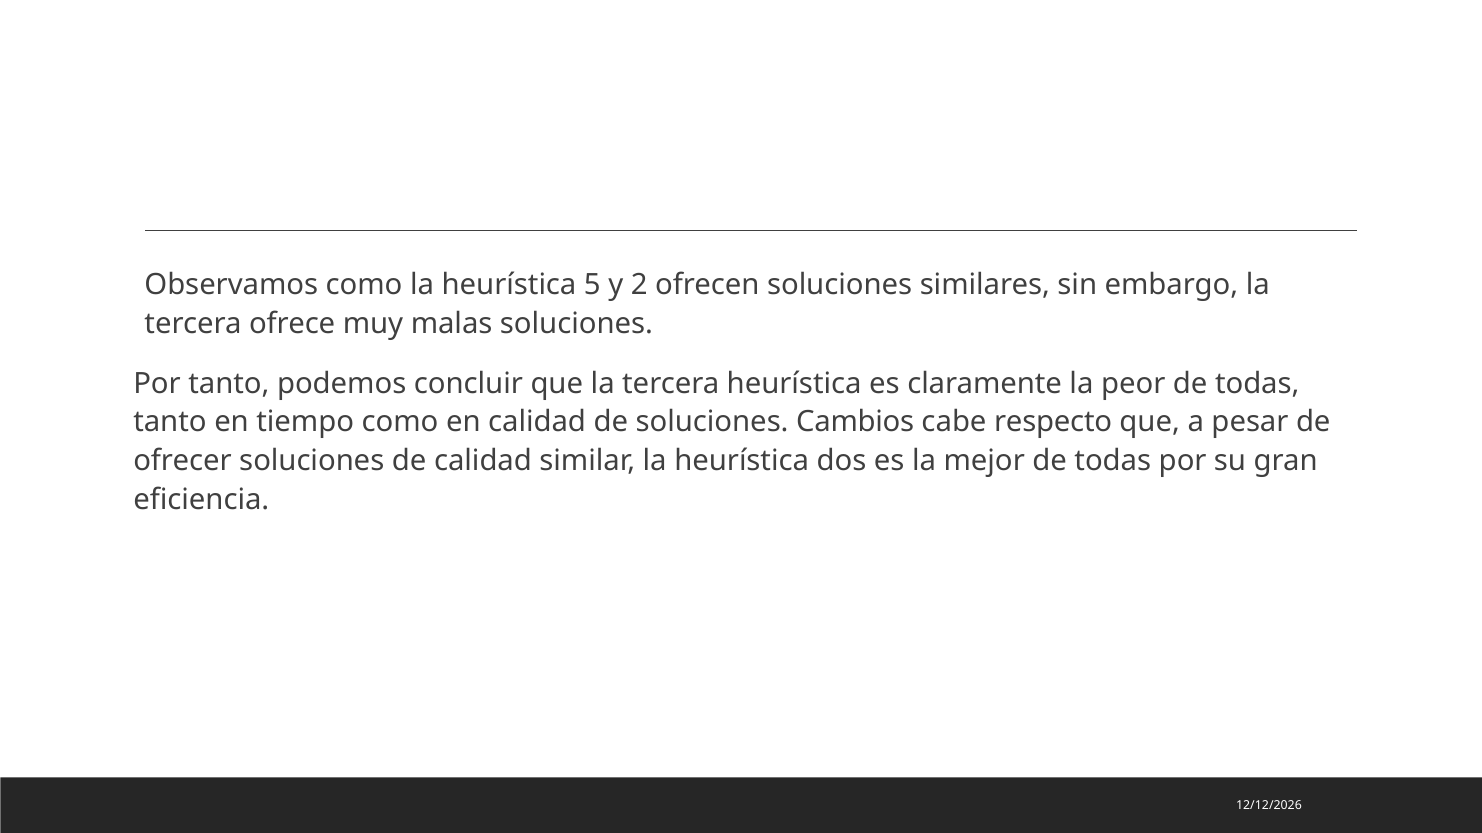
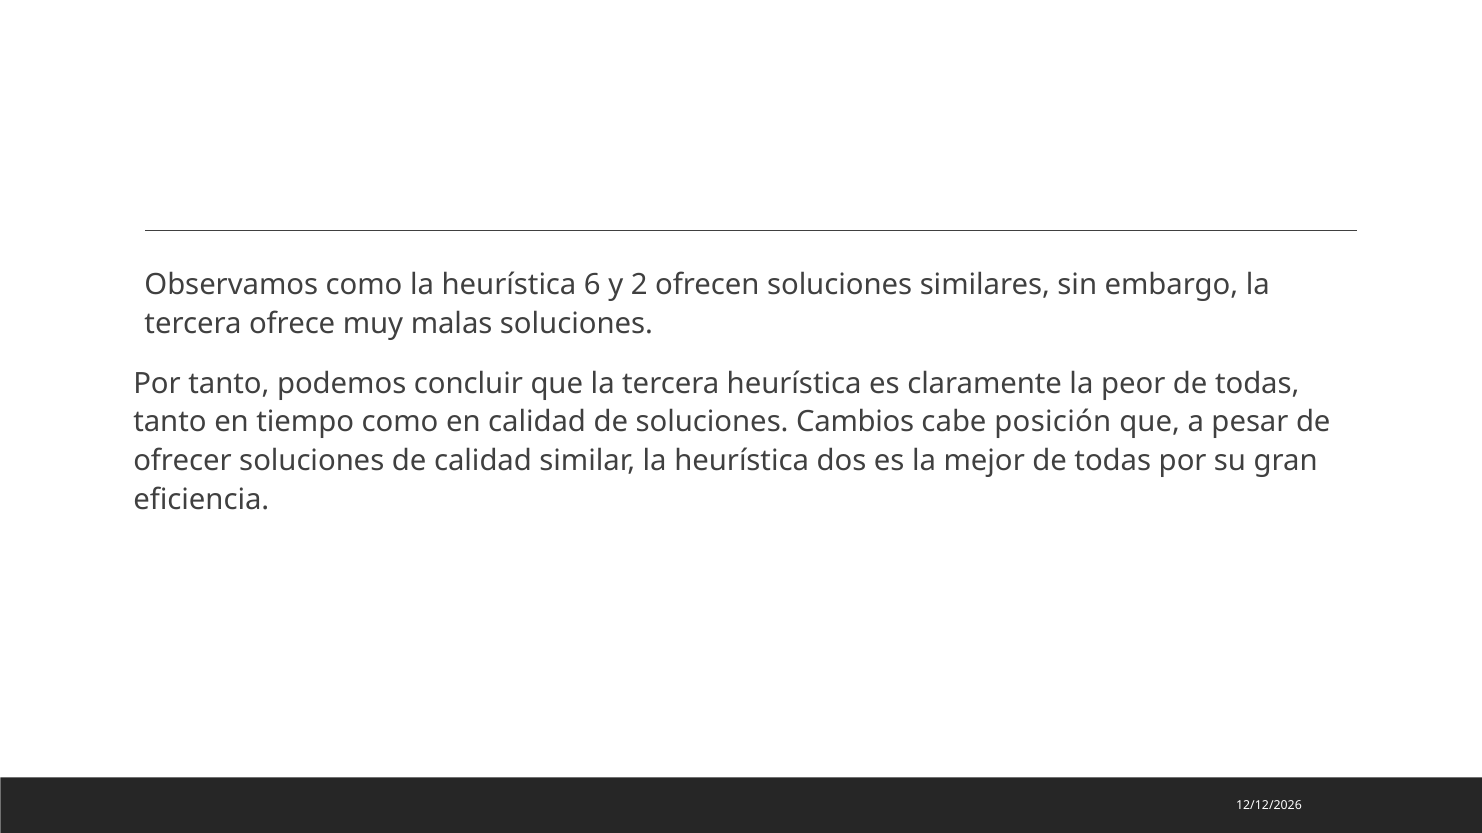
5: 5 -> 6 (592, 285)
respecto: respecto -> posición (1053, 423)
